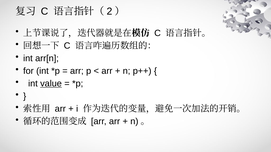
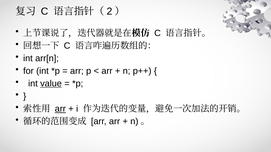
arr underline: none -> present (60, 109)
